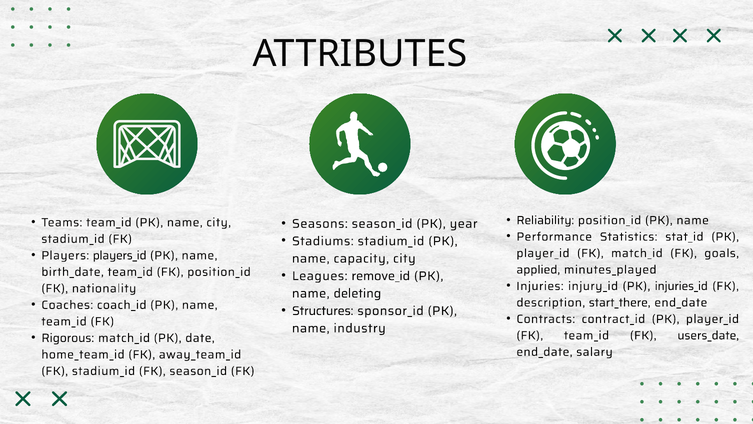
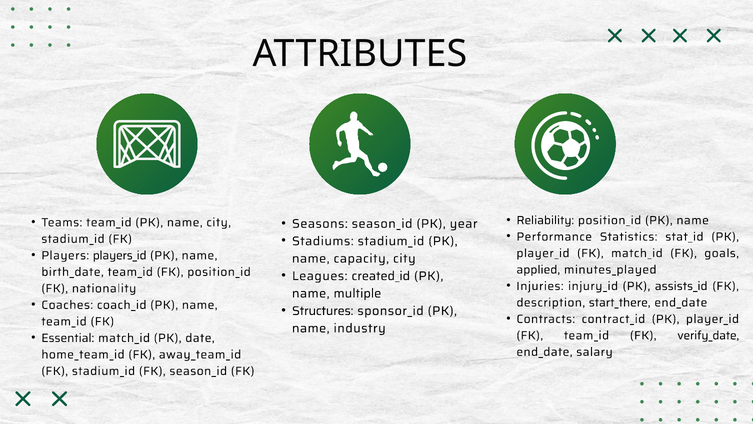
remove_id: remove_id -> created_id (381, 276)
injuries_id: injuries_id -> assists_id (681, 286)
deleting: deleting -> multiple (357, 293)
Rigorous: Rigorous -> Essential (68, 338)
users_date: users_date -> verify_date (708, 335)
